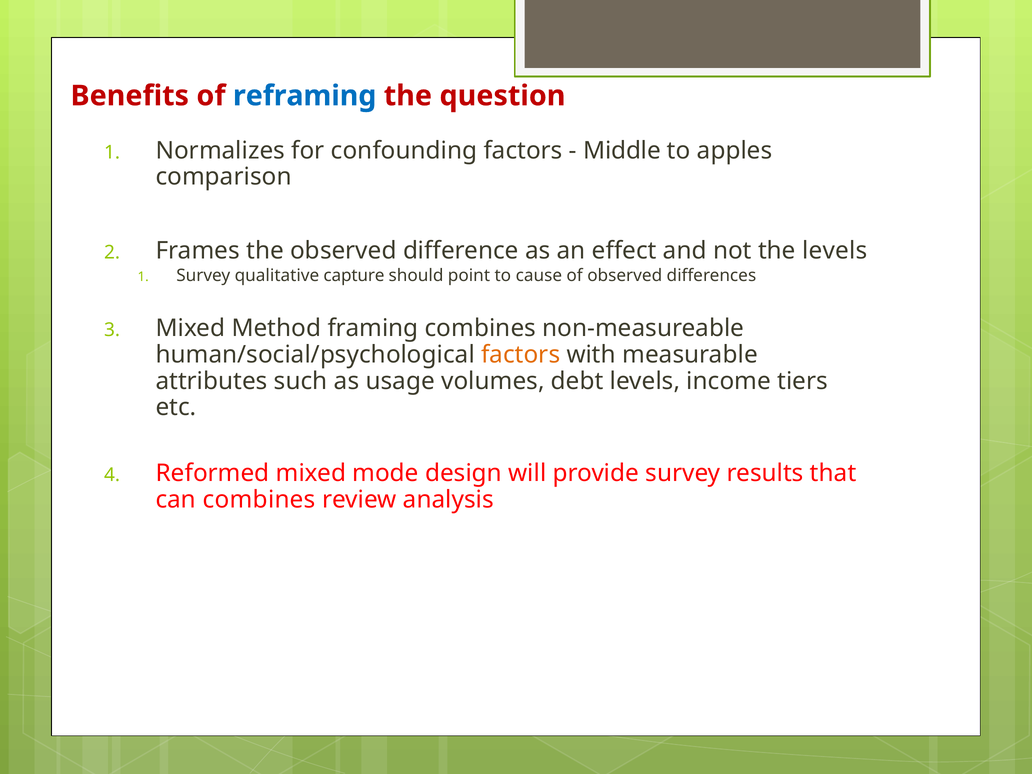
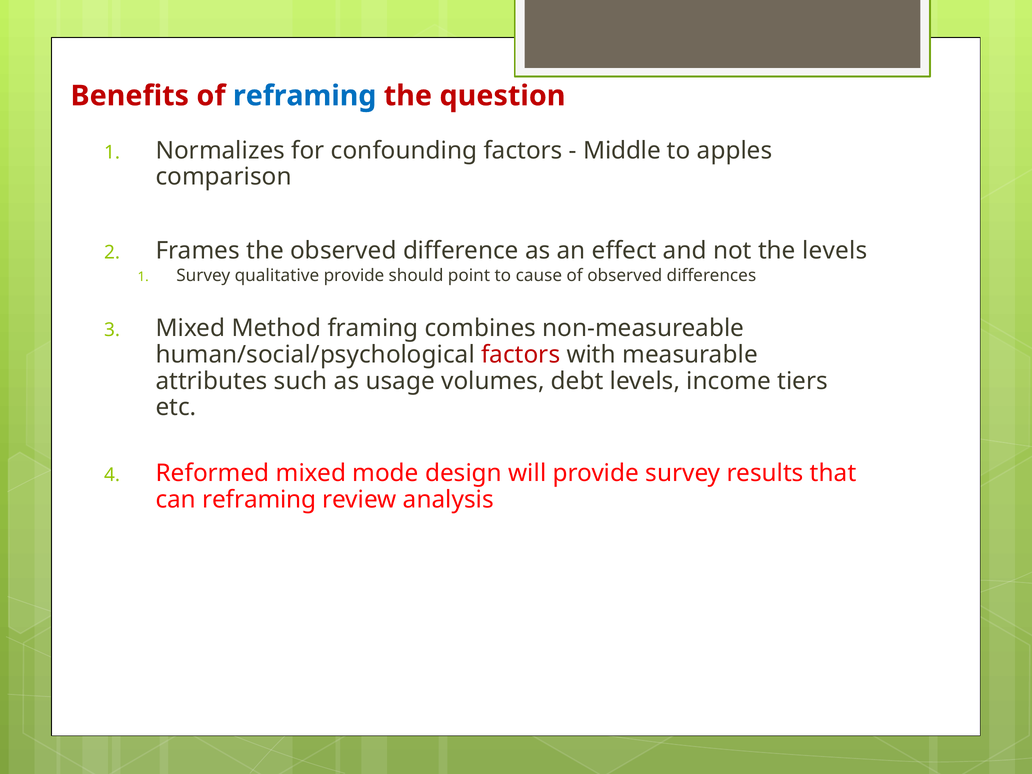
qualitative capture: capture -> provide (354, 276)
factors colour: orange -> red (521, 355)
can combines: combines -> reframing (259, 500)
